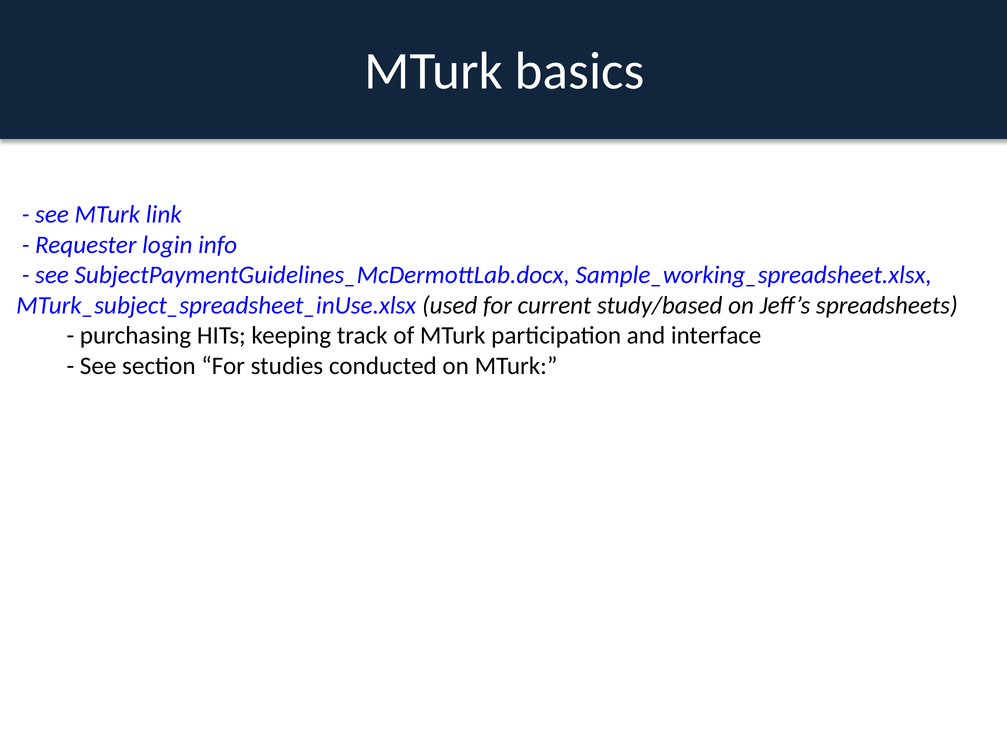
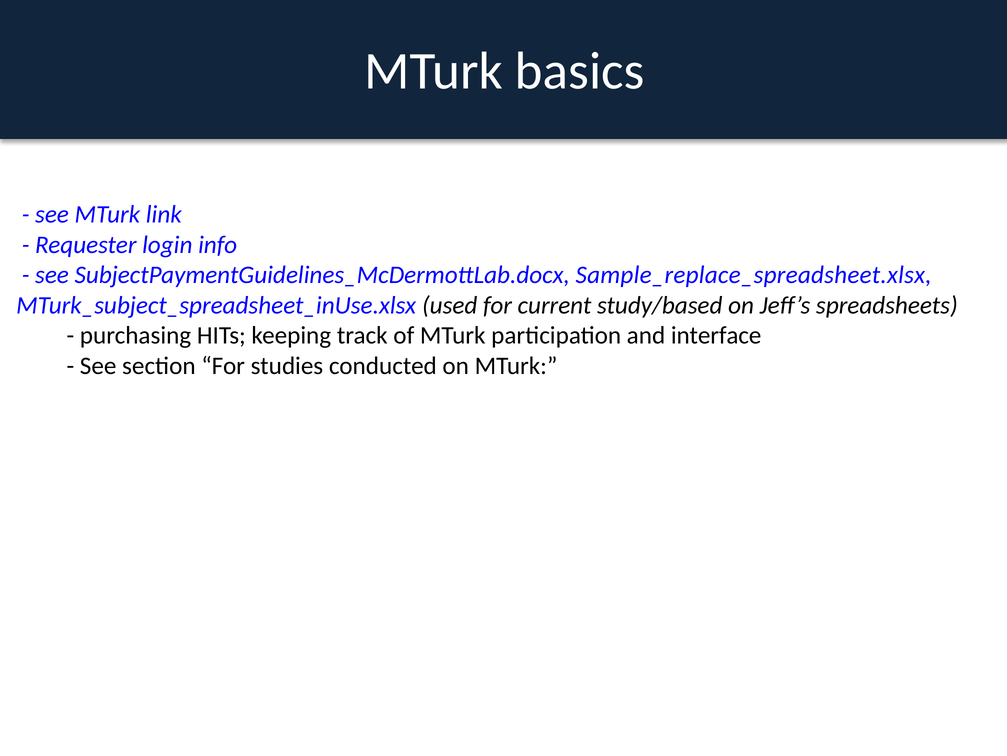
Sample_working_spreadsheet.xlsx: Sample_working_spreadsheet.xlsx -> Sample_replace_spreadsheet.xlsx (754, 275)
